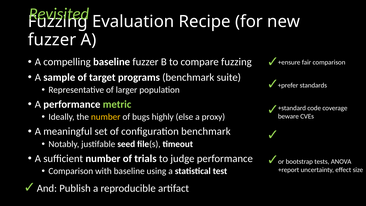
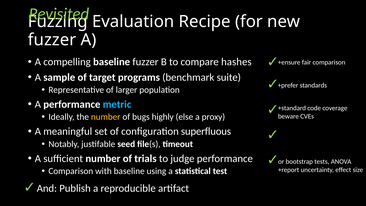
compare fuzzing: fuzzing -> hashes (236, 62)
metric colour: light green -> light blue (117, 104)
configuration benchmark: benchmark -> superfluous (206, 131)
